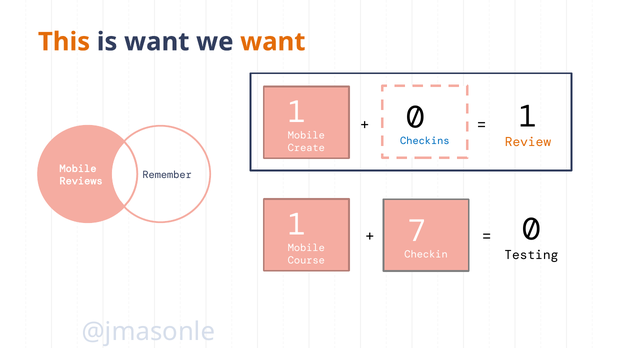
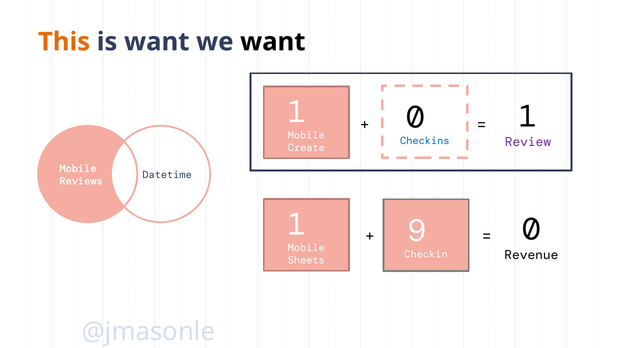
want colour: orange -> black (273, 42)
Review colour: orange -> purple (528, 142)
Remember: Remember -> Datetime (167, 175)
7: 7 -> 9 (417, 231)
Testing: Testing -> Revenue (531, 254)
Course: Course -> Sheets (306, 260)
